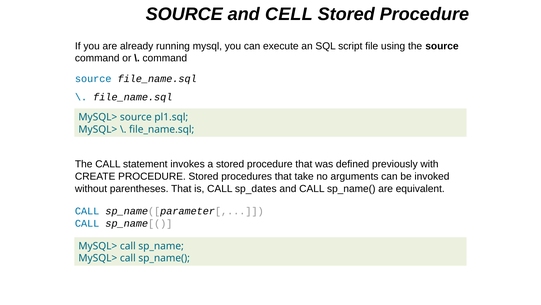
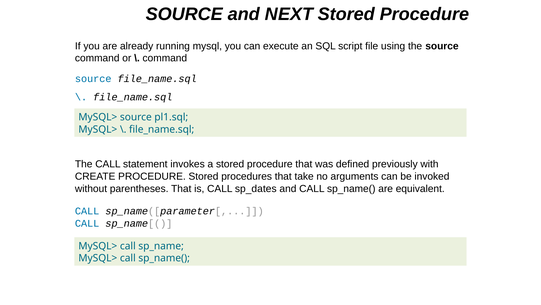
CELL: CELL -> NEXT (289, 14)
